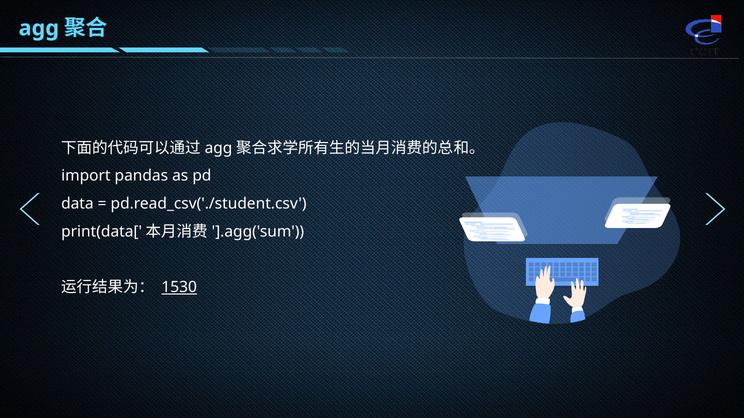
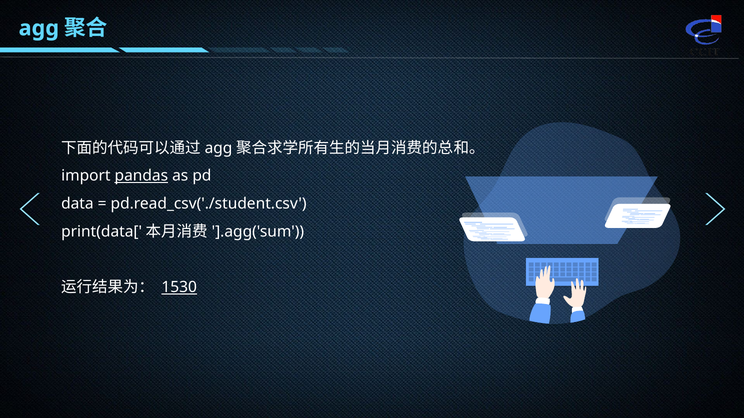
pandas underline: none -> present (141, 176)
